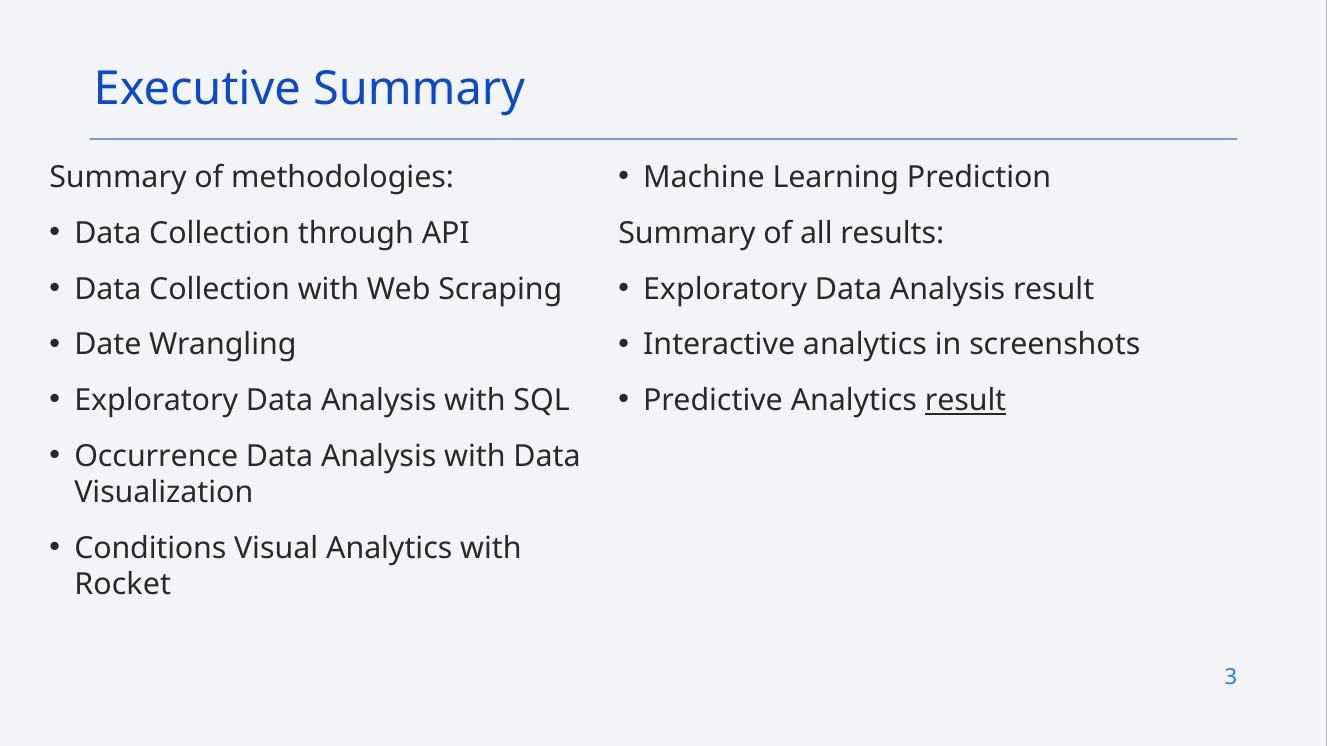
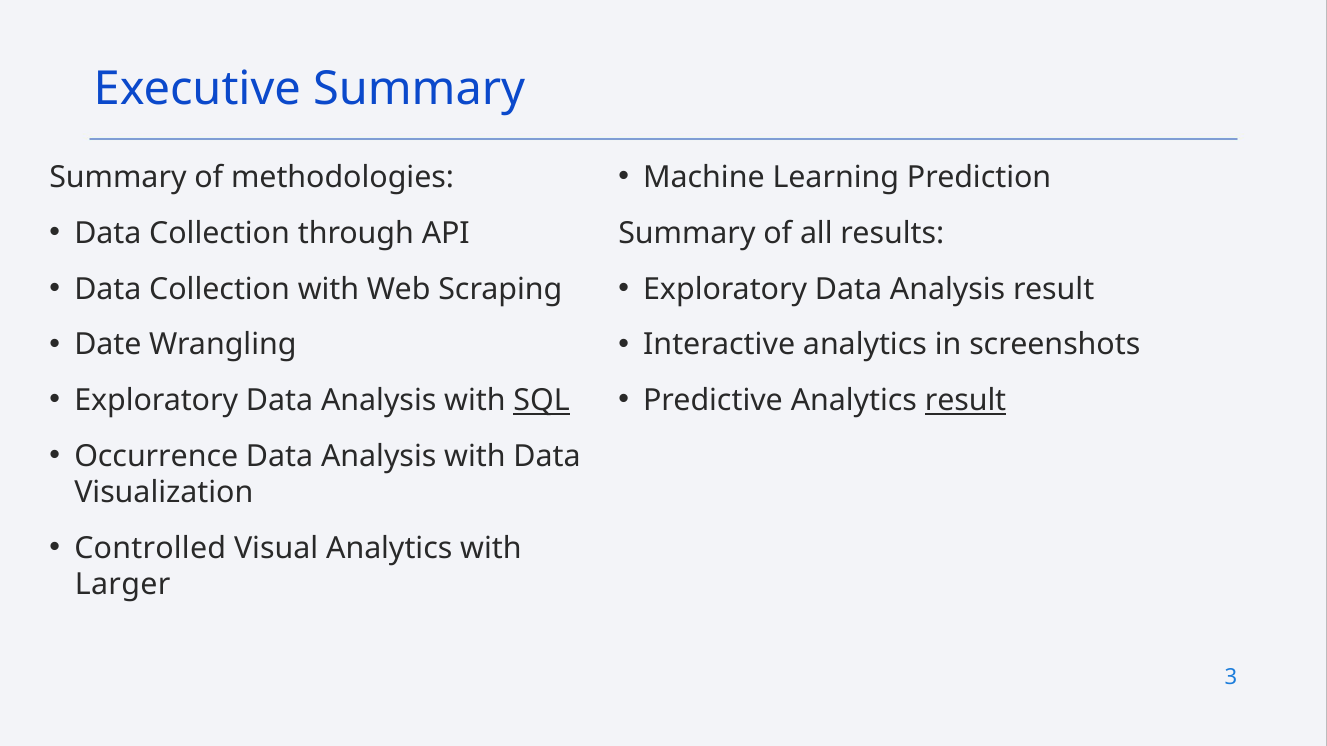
SQL underline: none -> present (542, 401)
Conditions: Conditions -> Controlled (150, 549)
Rocket: Rocket -> Larger (123, 585)
